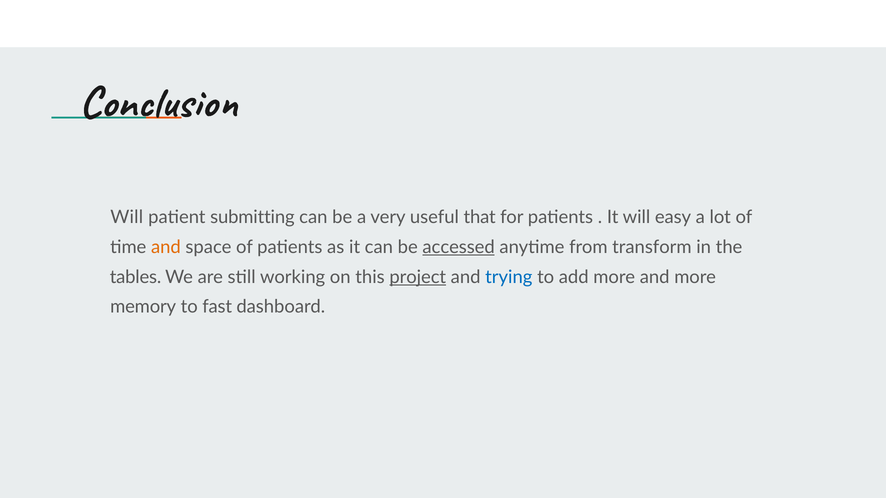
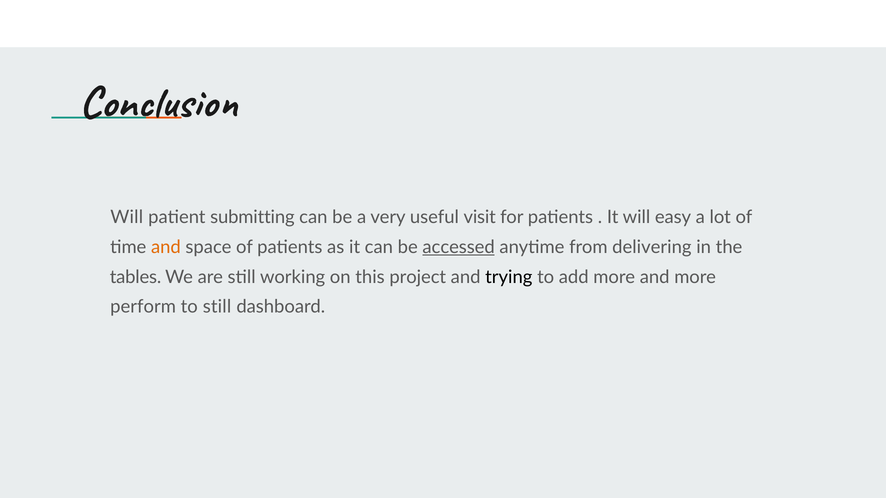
that: that -> visit (480, 217)
transform: transform -> delivering (652, 247)
project underline: present -> none (418, 277)
trying colour: blue -> black (509, 277)
memory: memory -> perform (143, 307)
to fast: fast -> still (217, 307)
